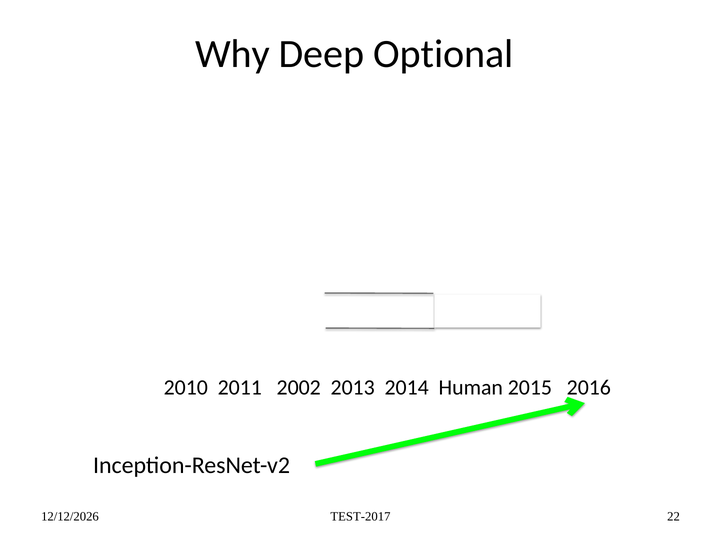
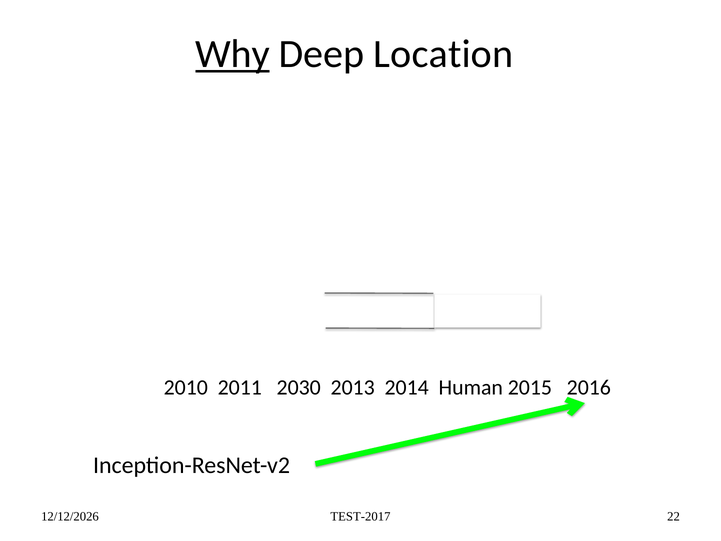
Why underline: none -> present (233, 54)
Optional: Optional -> Location (443, 54)
2002: 2002 -> 2030 (299, 387)
